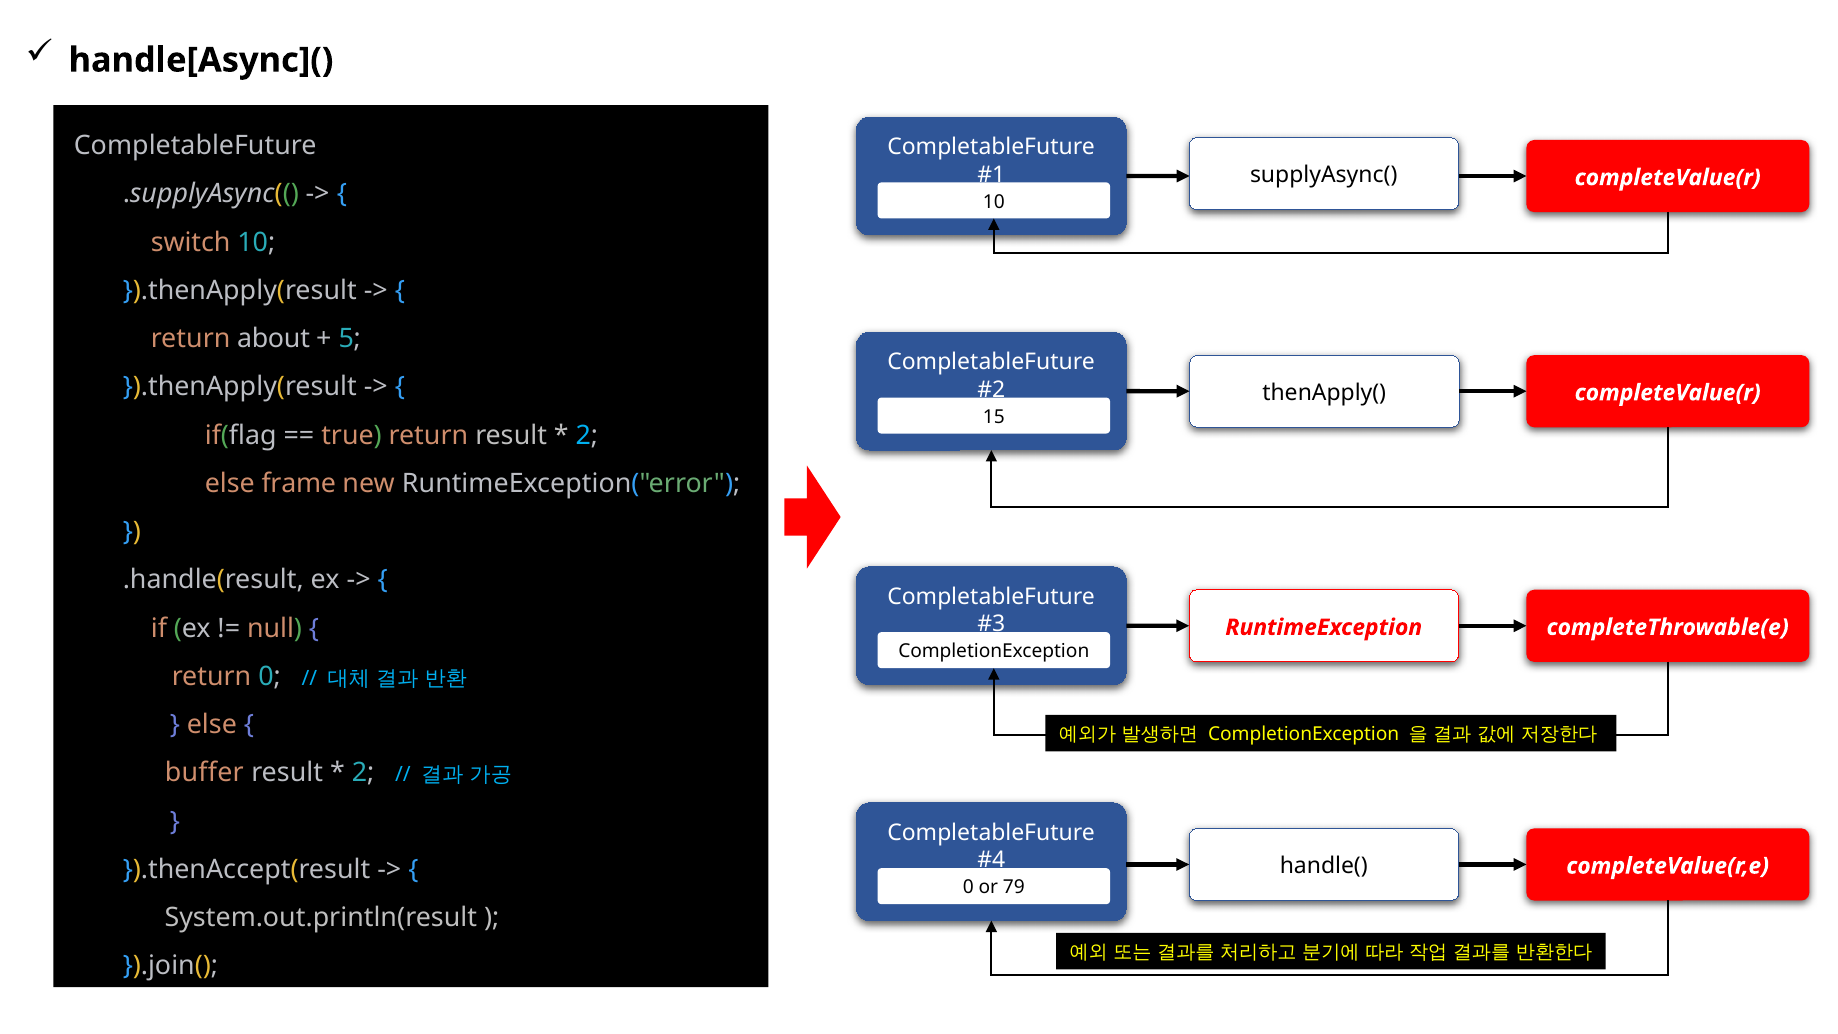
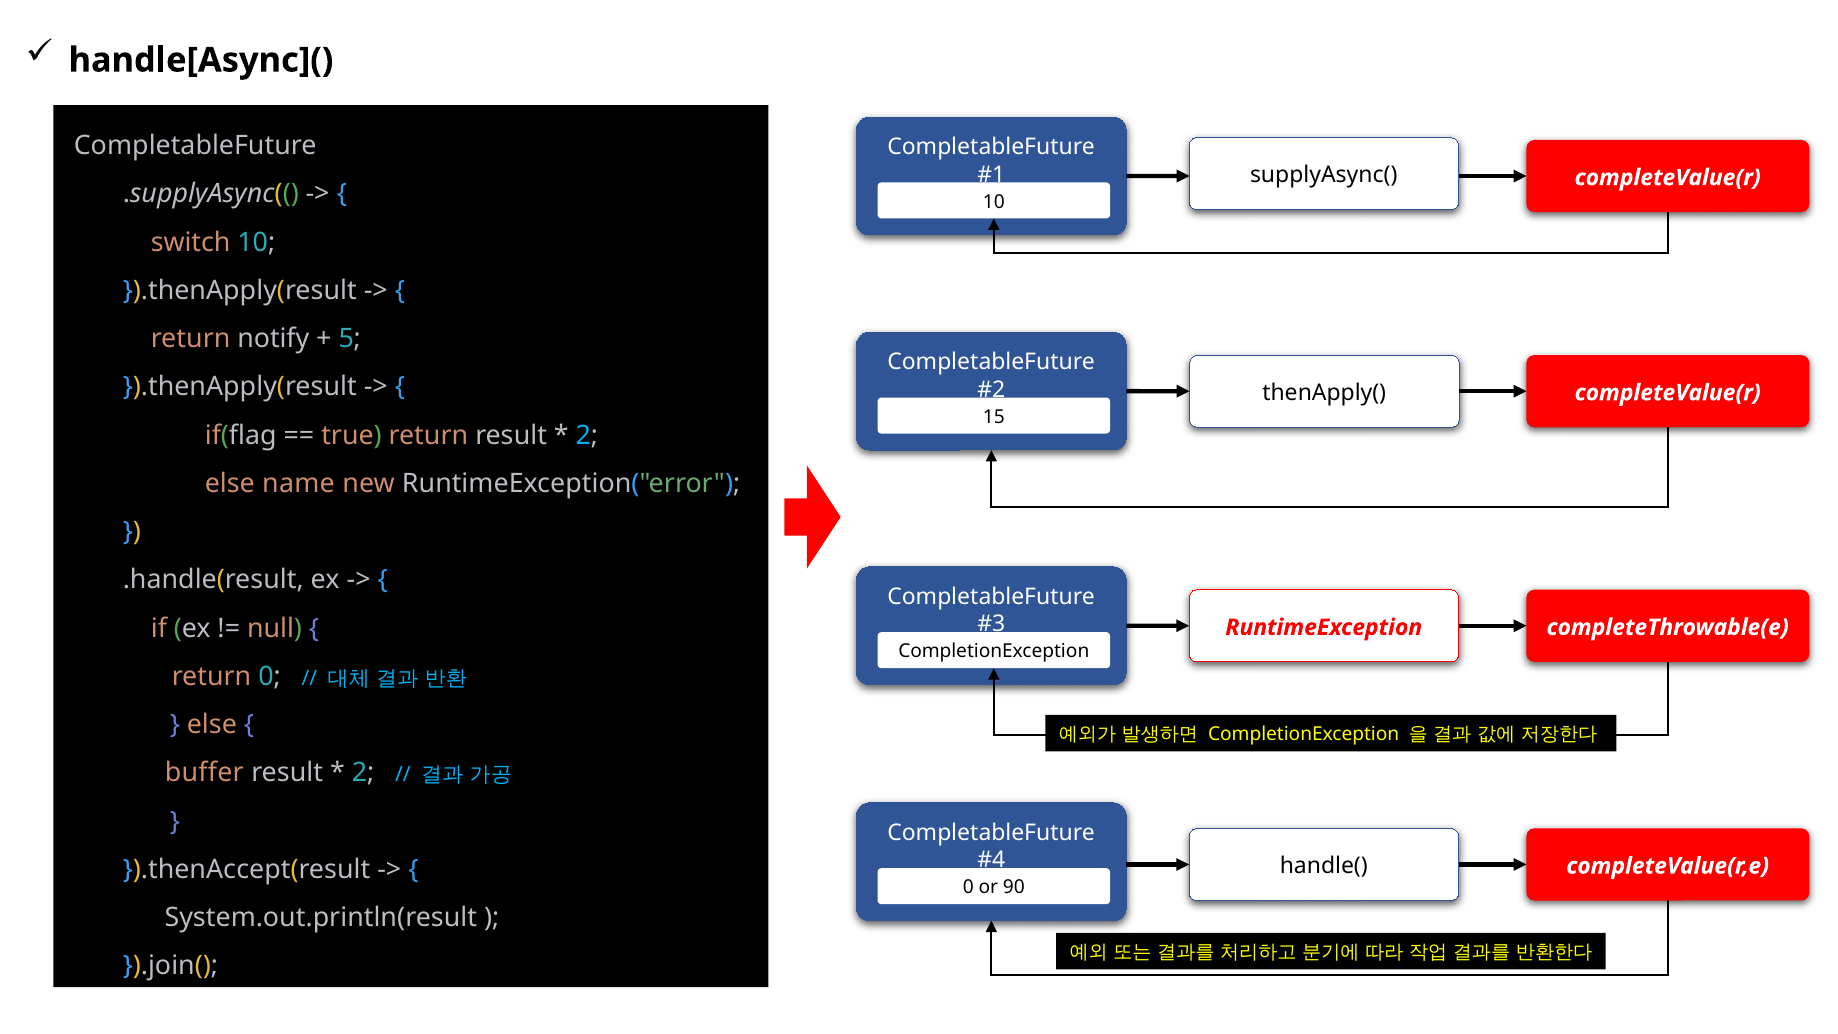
about: about -> notify (273, 339)
frame: frame -> name (298, 484)
79: 79 -> 90 (1014, 887)
